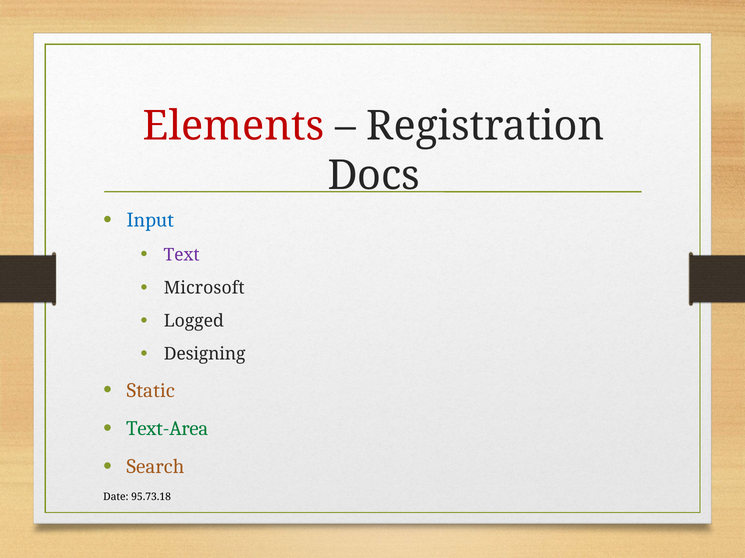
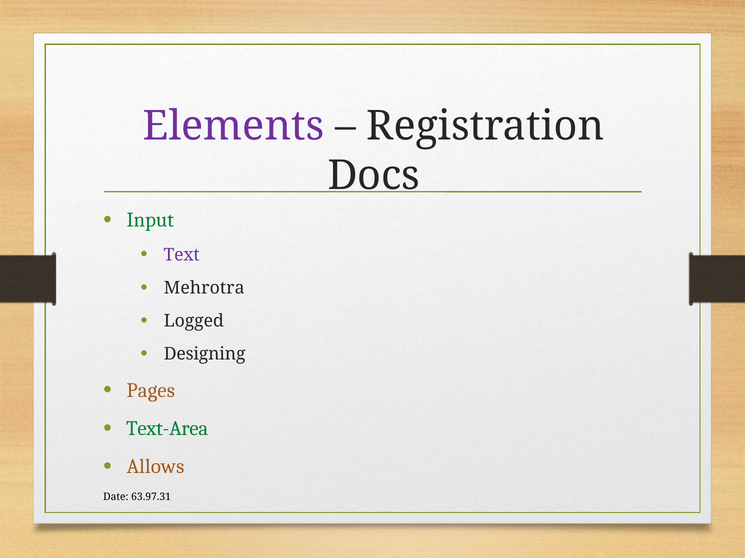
Elements colour: red -> purple (234, 126)
Input colour: blue -> green (150, 220)
Microsoft: Microsoft -> Mehrotra (204, 288)
Static: Static -> Pages (151, 391)
Search: Search -> Allows (155, 467)
95.73.18: 95.73.18 -> 63.97.31 (151, 498)
